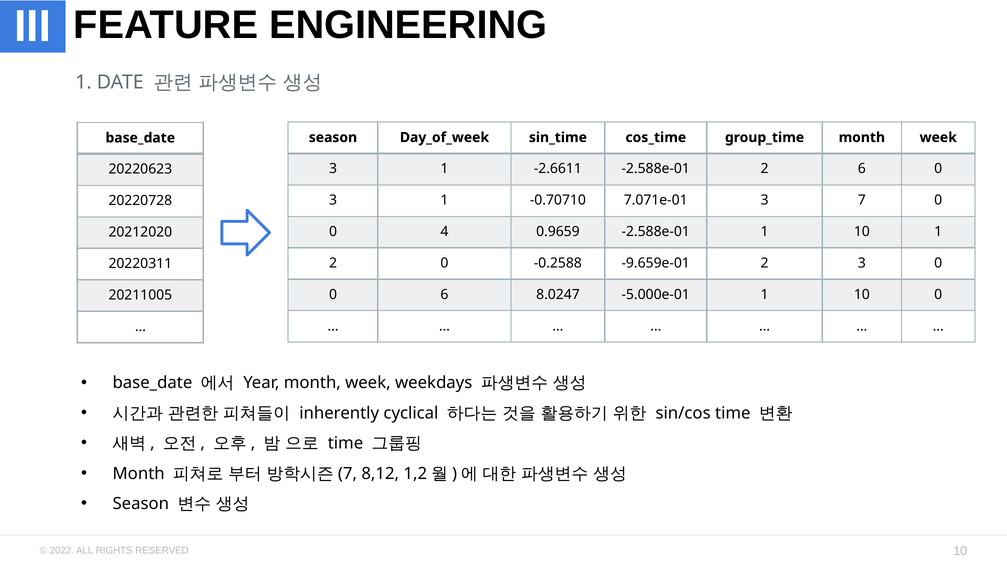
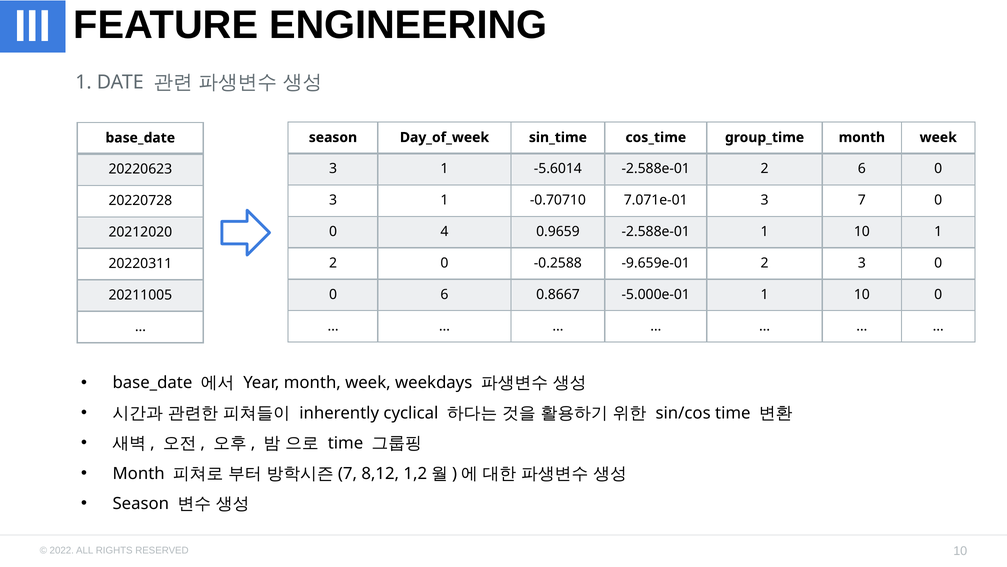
-2.6611: -2.6611 -> -5.6014 (558, 169)
8.0247: 8.0247 -> 0.8667 (558, 294)
